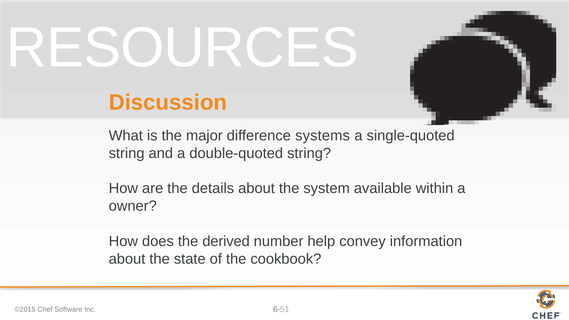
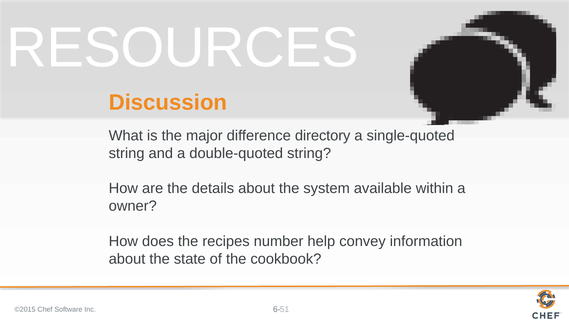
systems: systems -> directory (323, 136)
derived: derived -> recipes (226, 241)
